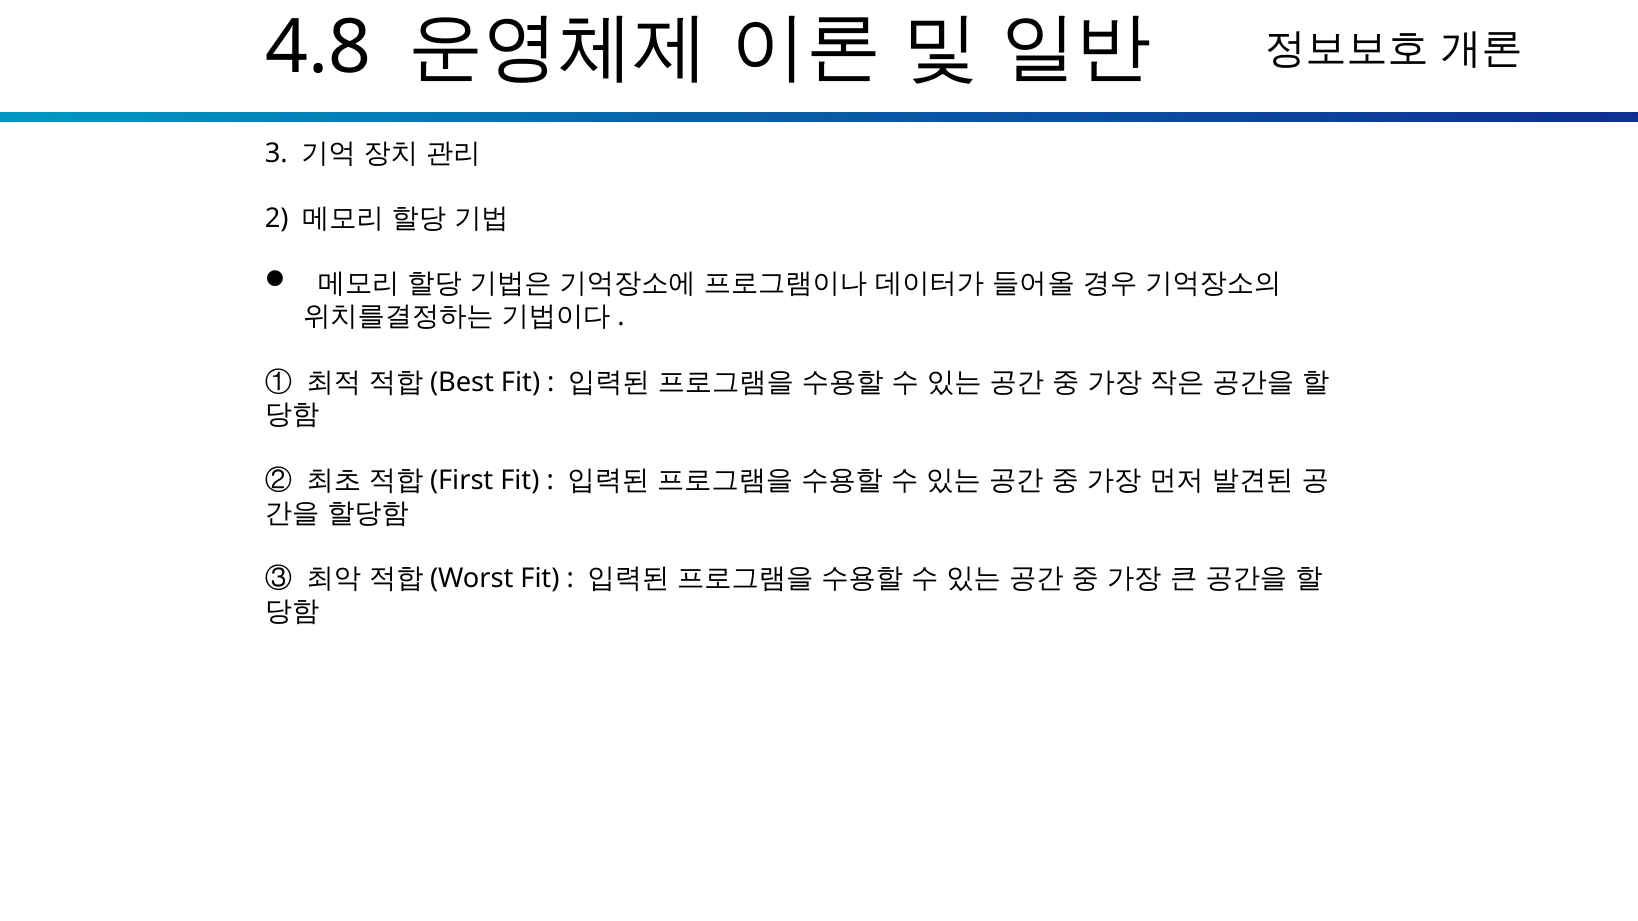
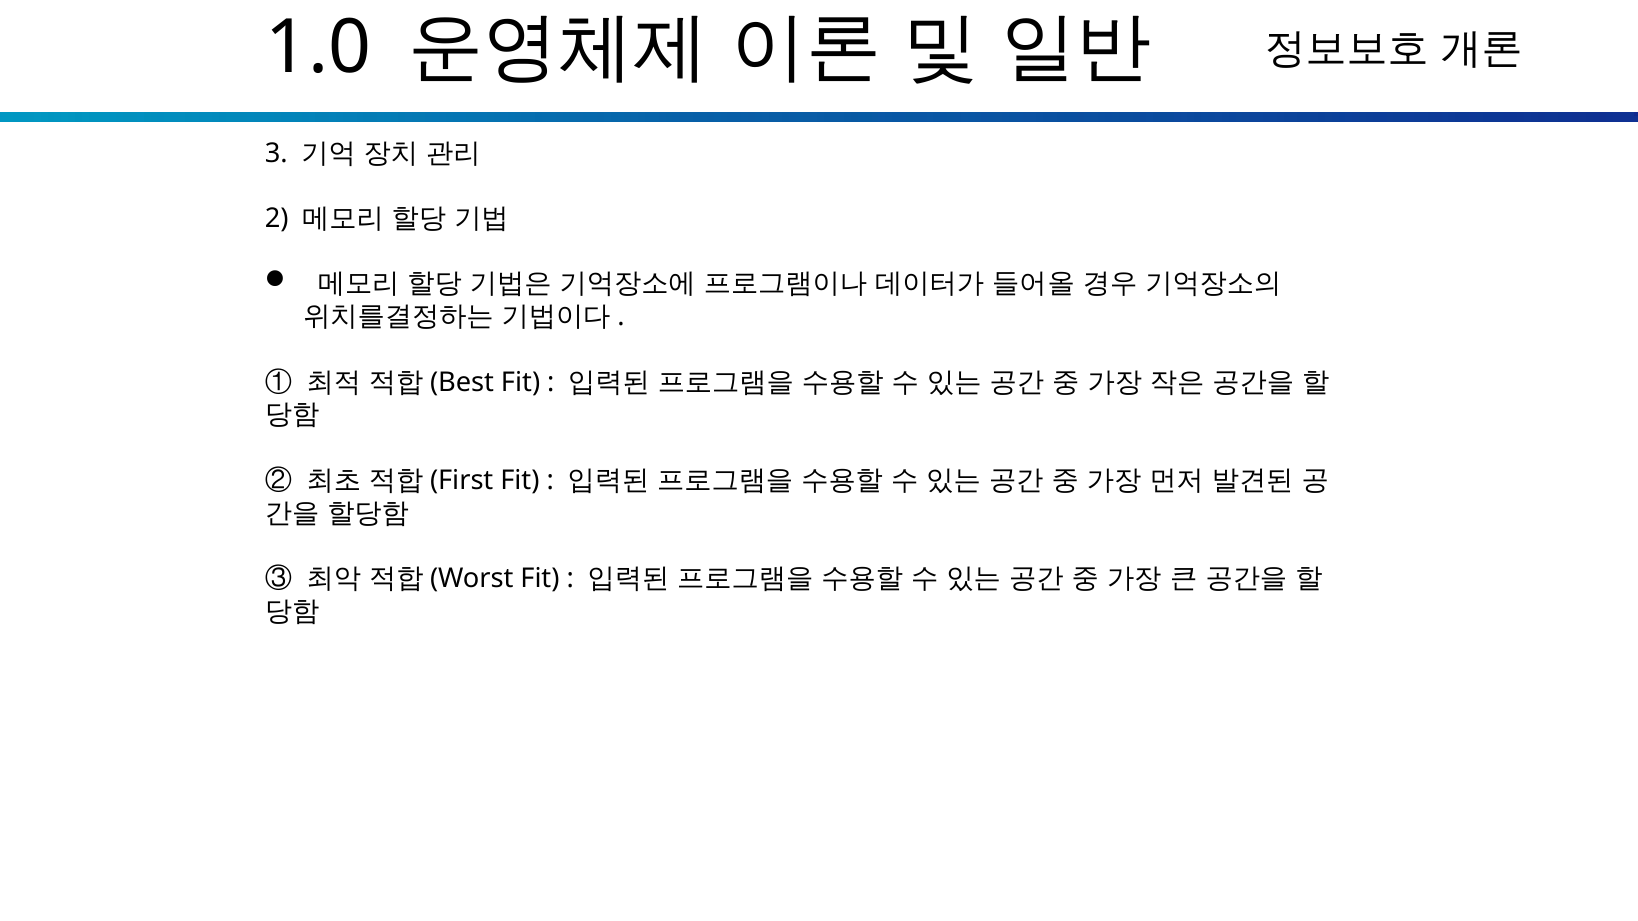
4.8: 4.8 -> 1.0 (318, 48)
